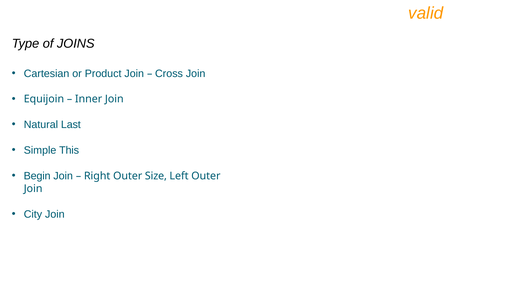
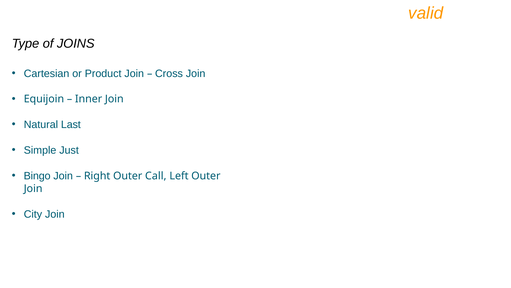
This: This -> Just (69, 150)
Begin: Begin -> Bingo (37, 176)
Size: Size -> Call (156, 176)
